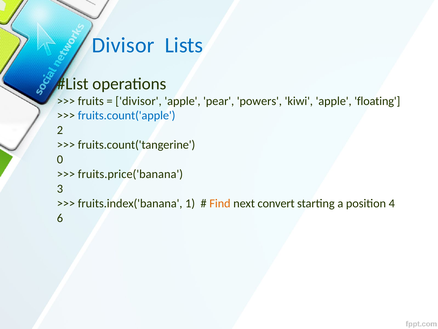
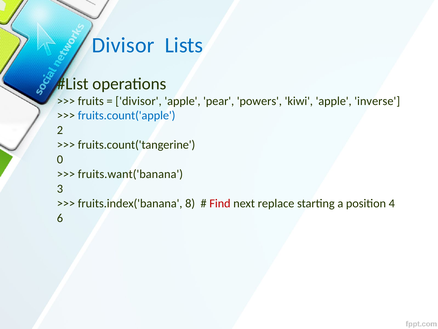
floating: floating -> inverse (377, 101)
fruits.price('banana: fruits.price('banana -> fruits.want('banana (130, 174)
1: 1 -> 8 (190, 203)
Find colour: orange -> red (220, 203)
convert: convert -> replace (276, 203)
